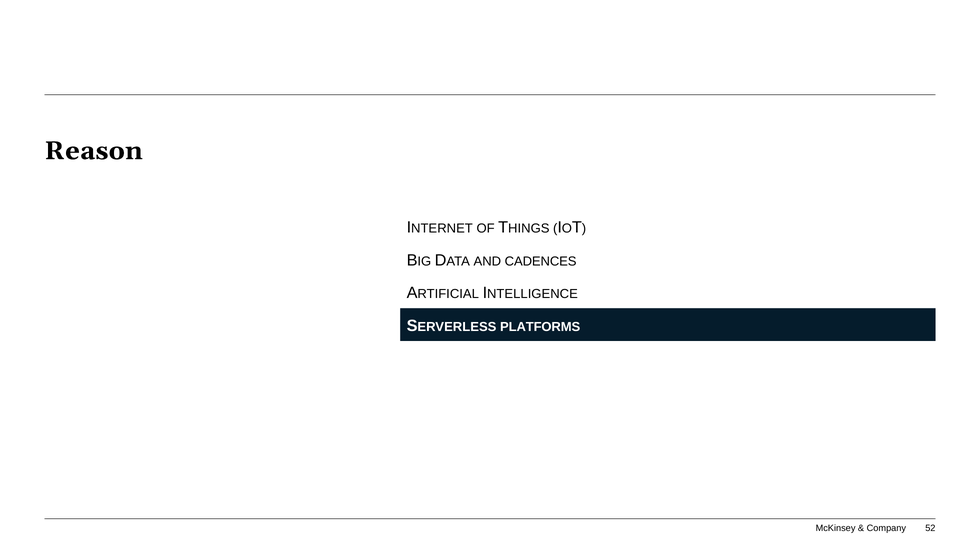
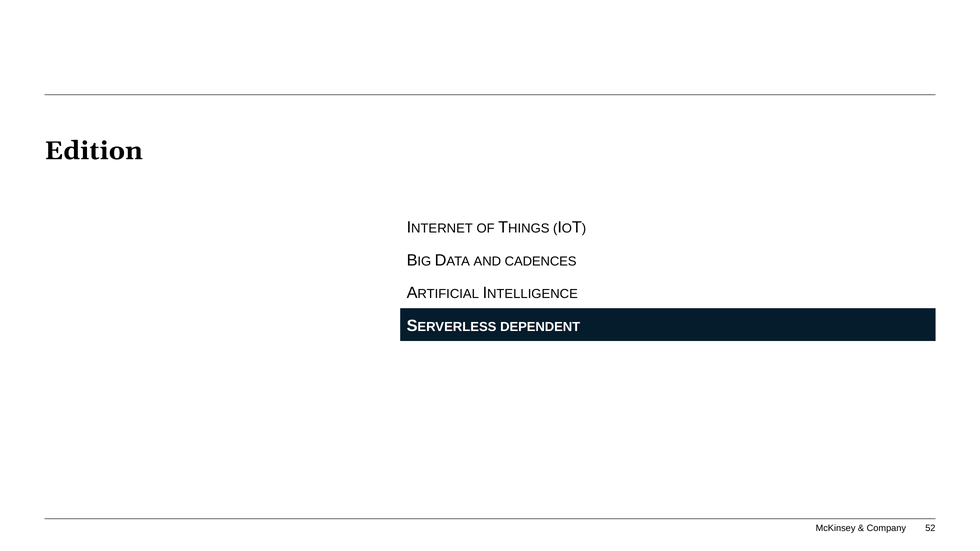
Reason: Reason -> Edition (94, 151)
PLATFORMS: PLATFORMS -> DEPENDENT (540, 327)
